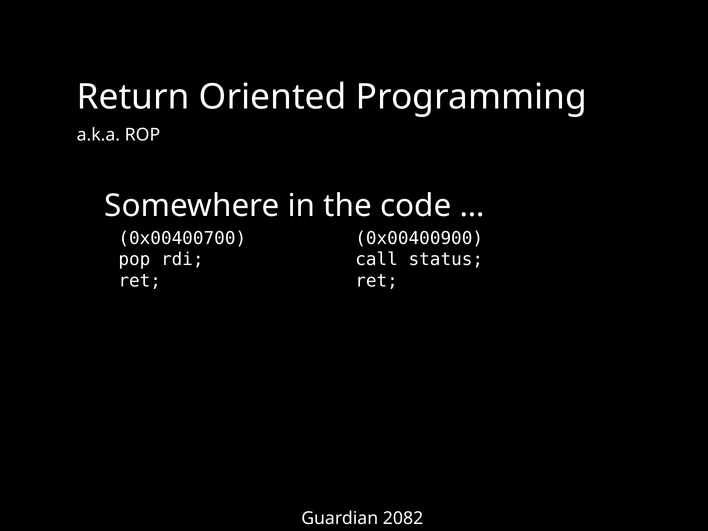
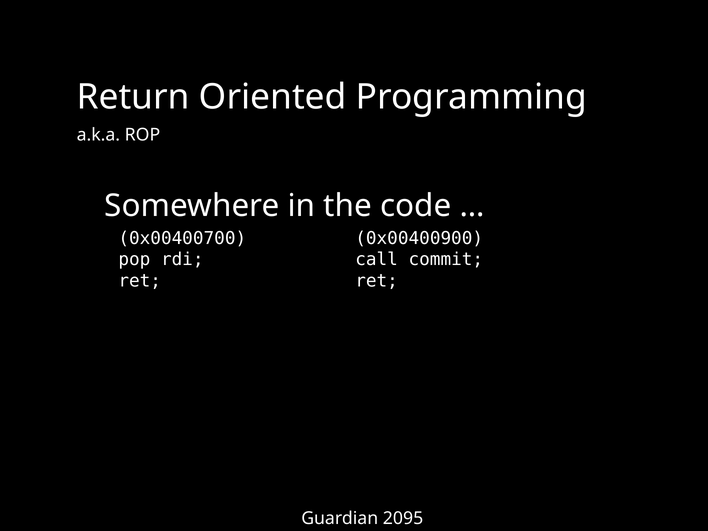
status: status -> commit (446, 260)
2082: 2082 -> 2095 (403, 518)
